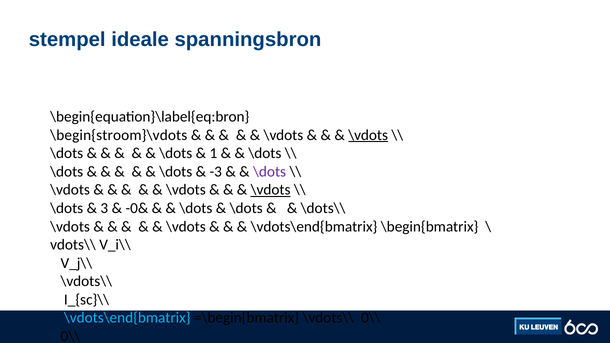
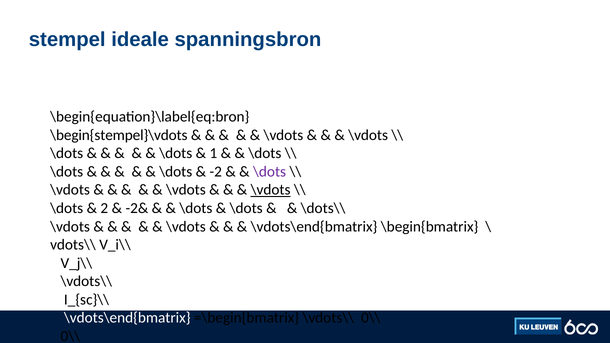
\begin{stroom}\vdots: \begin{stroom}\vdots -> \begin{stempel}\vdots (119, 135)
\vdots underline: present -> none (368, 135)
-3: -3 -> -2 (216, 172)
3: 3 -> 2 (104, 208)
-0&: -0& -> -2& (137, 208)
\vdots\end{bmatrix colour: light blue -> white (127, 318)
